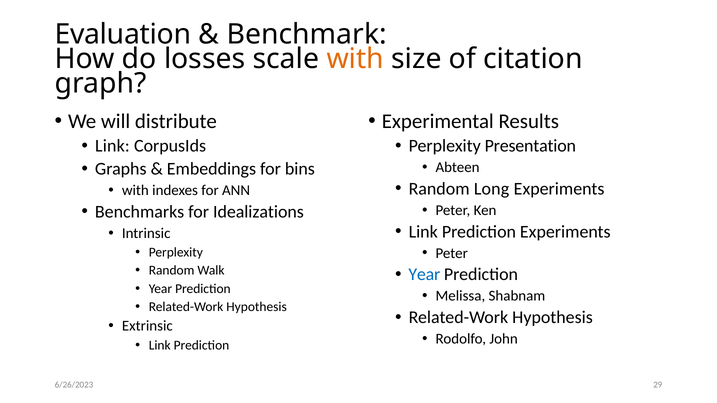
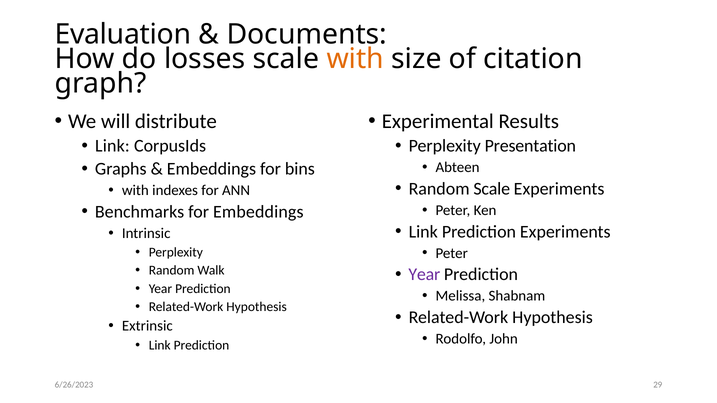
Benchmark: Benchmark -> Documents (307, 34)
Random Long: Long -> Scale (492, 189)
for Idealizations: Idealizations -> Embeddings (258, 212)
Year colour: blue -> purple (424, 275)
